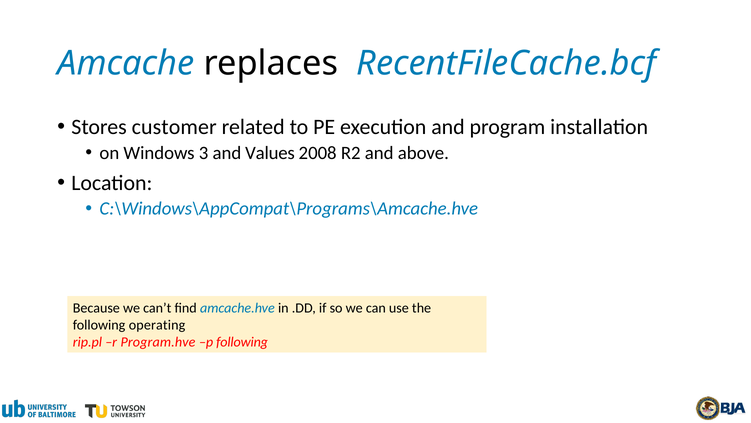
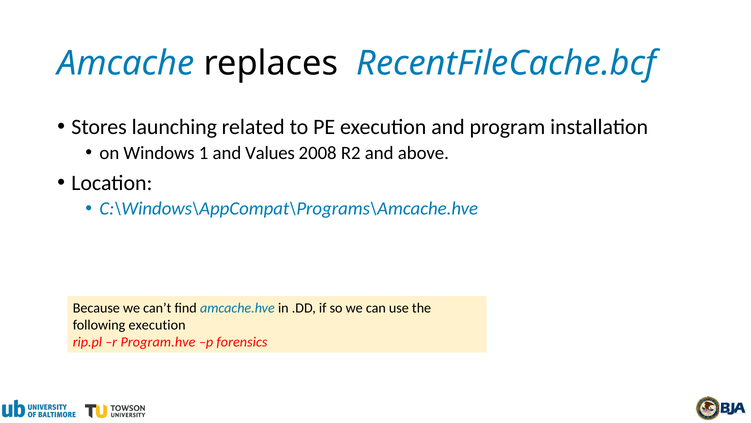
customer: customer -> launching (174, 127)
3: 3 -> 1 (204, 153)
following operating: operating -> execution (157, 325)
p following: following -> forensics (242, 342)
